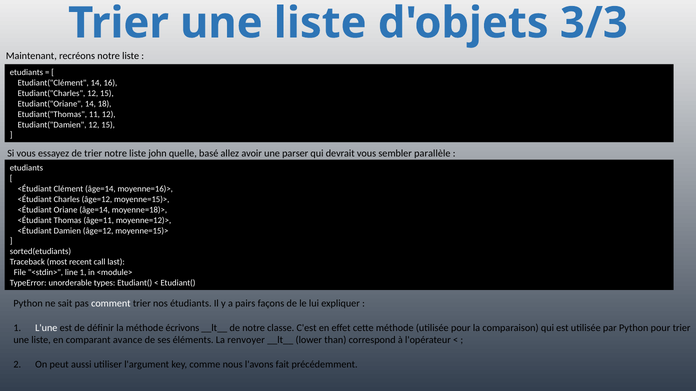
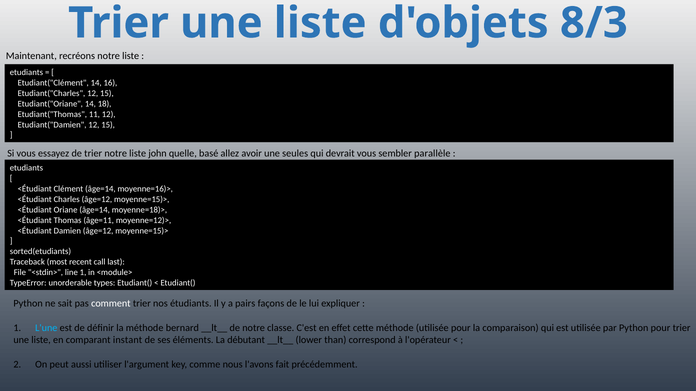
3/3: 3/3 -> 8/3 (594, 23)
parser: parser -> seules (295, 153)
L'une colour: white -> light blue (46, 328)
écrivons: écrivons -> bernard (182, 328)
avance: avance -> instant (128, 340)
renvoyer: renvoyer -> débutant (246, 340)
